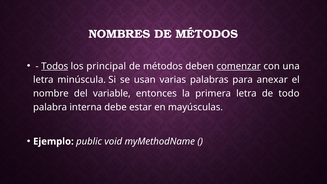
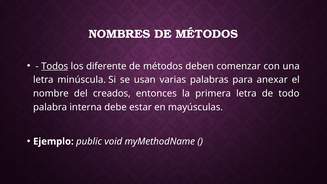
principal: principal -> diferente (106, 66)
comenzar underline: present -> none (239, 66)
variable: variable -> creados (112, 93)
